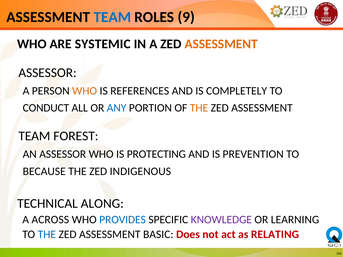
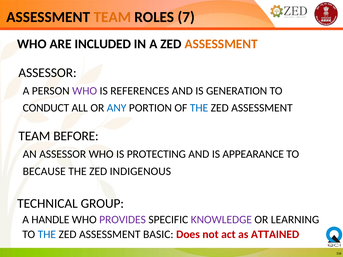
TEAM colour: blue -> orange (112, 17)
9: 9 -> 7 (186, 17)
SYSTEMIC: SYSTEMIC -> INCLUDED (103, 44)
WHO colour: orange -> purple (85, 91)
COMPLETELY: COMPLETELY -> GENERATION (237, 91)
THE colour: orange -> blue (199, 108)
FOREST: FOREST -> BEFORE (76, 136)
PREVENTION: PREVENTION -> APPEARANCE (253, 154)
ALONG: ALONG -> GROUP (102, 204)
ACROSS: ACROSS -> HANDLE (50, 220)
PROVIDES colour: blue -> purple (123, 220)
RELATING: RELATING -> ATTAINED (275, 235)
